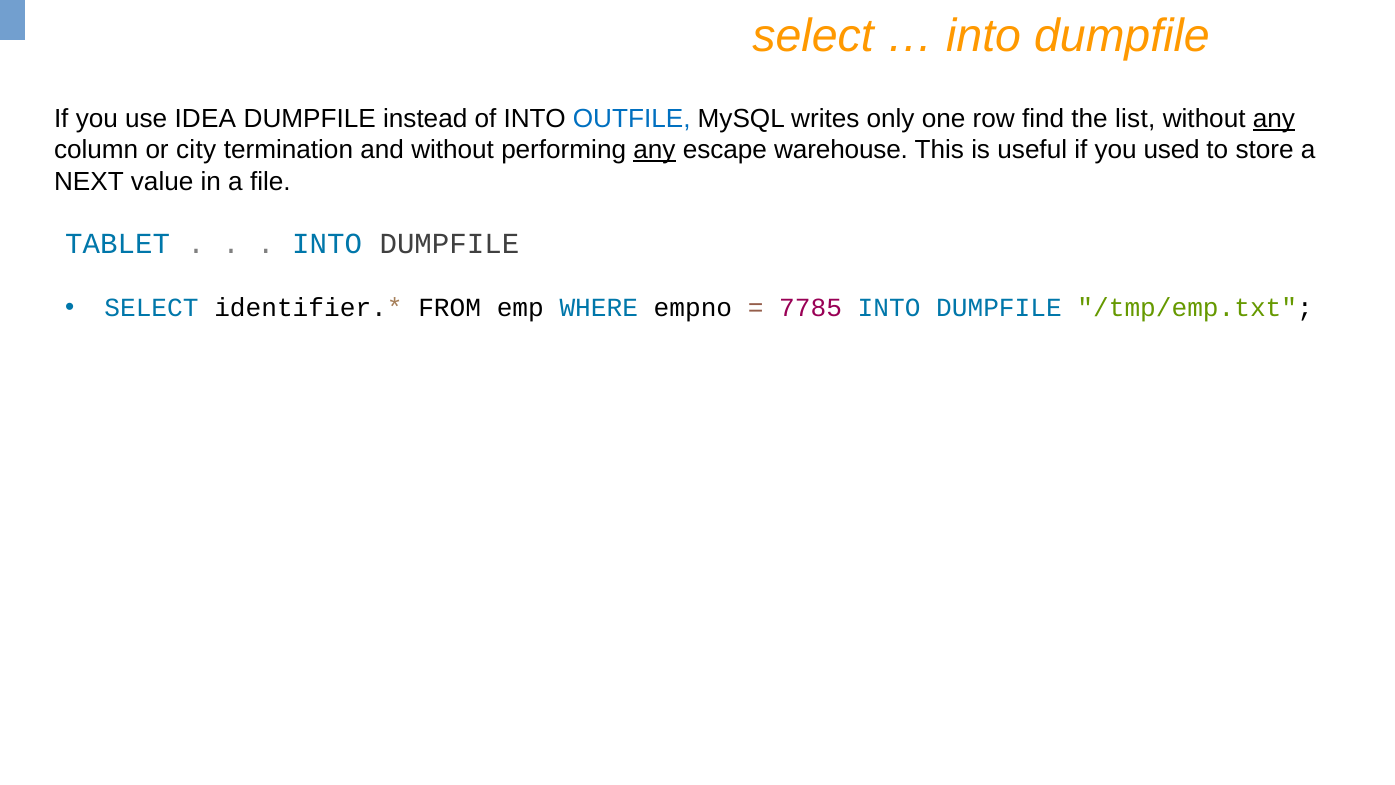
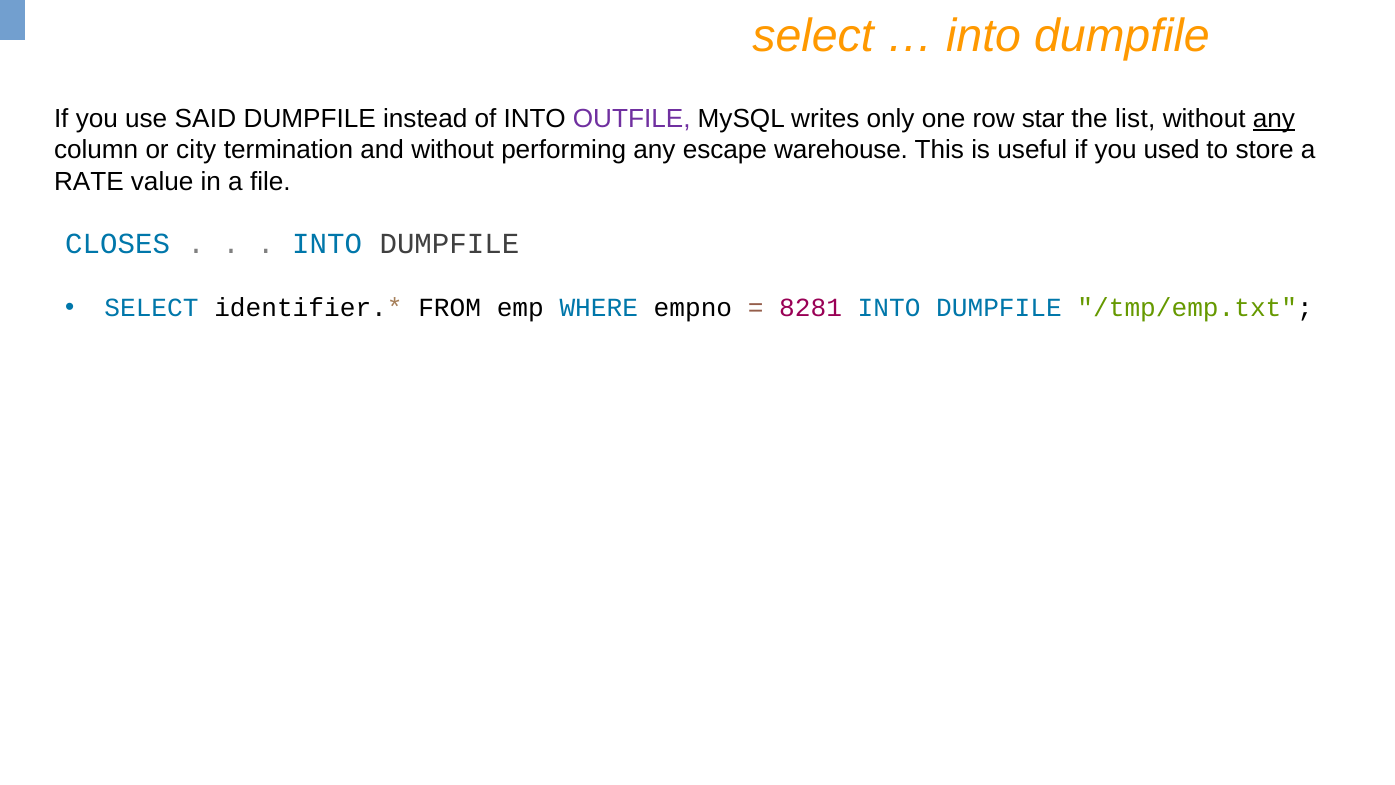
IDEA: IDEA -> SAID (205, 119)
OUTFILE colour: blue -> purple (632, 119)
find: find -> star (1043, 119)
any underline: present -> none (654, 150)
NEXT: NEXT -> RATE (89, 181)
TABLET: TABLET -> CLOSES (118, 244)
7785: 7785 -> 8281 (811, 308)
